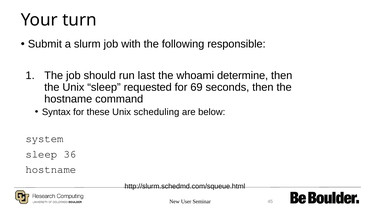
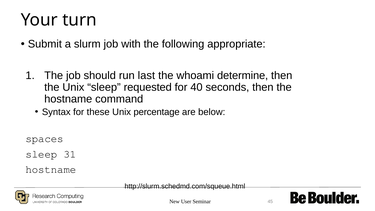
responsible: responsible -> appropriate (236, 44)
69: 69 -> 40 (196, 87)
scheduling: scheduling -> percentage (157, 112)
system: system -> spaces (45, 139)
36: 36 -> 31 (70, 154)
